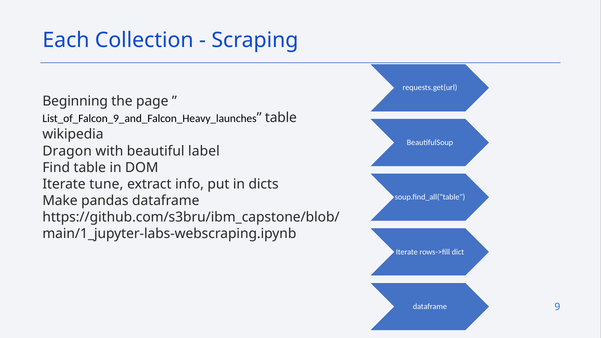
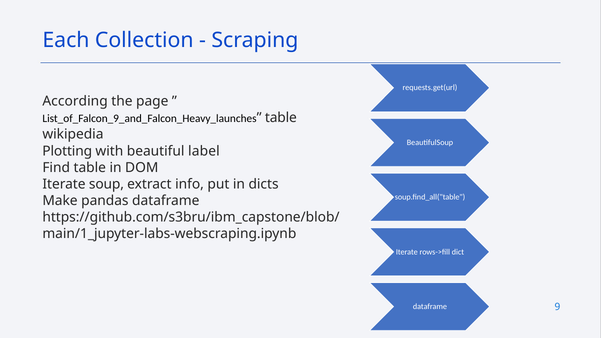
Beginning: Beginning -> According (75, 101)
Dragon: Dragon -> Plotting (67, 151)
tune: tune -> soup (106, 184)
